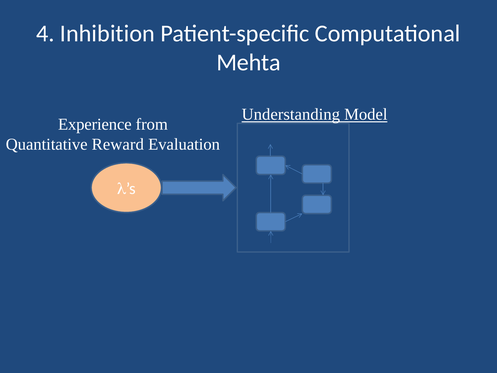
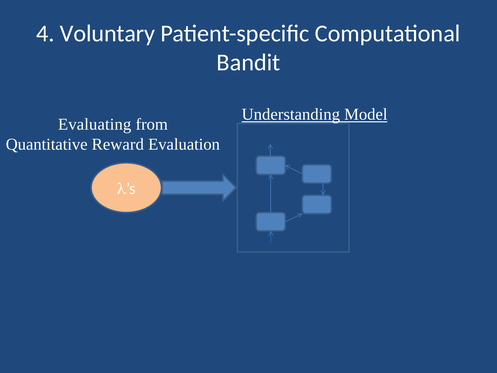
Inhibition: Inhibition -> Voluntary (108, 34)
Mehta: Mehta -> Bandit (248, 63)
Experience: Experience -> Evaluating (95, 124)
